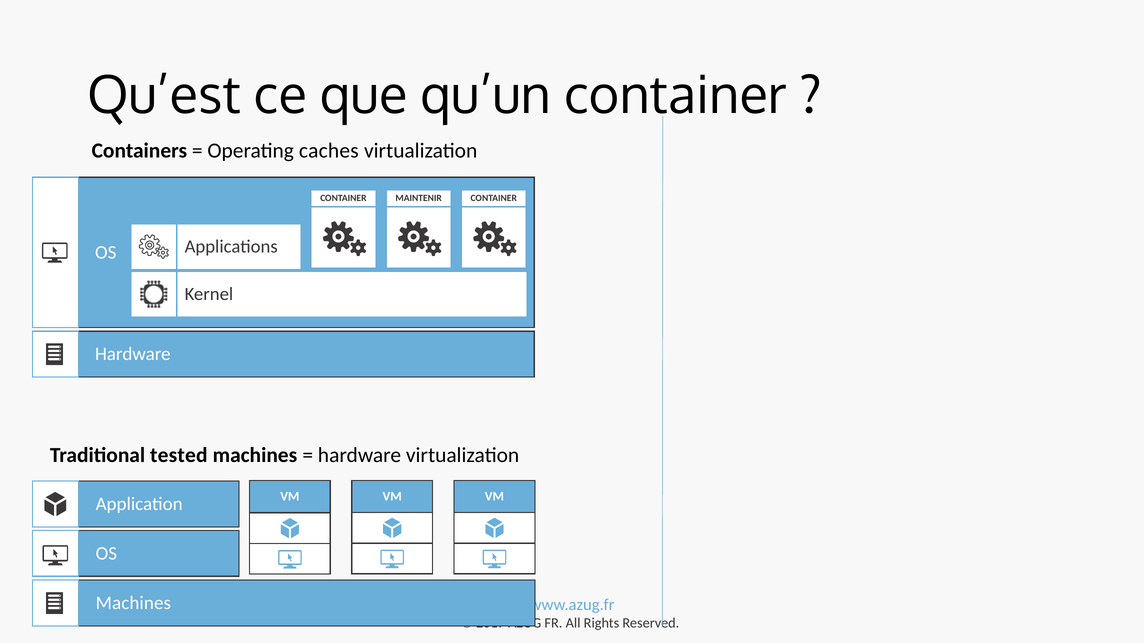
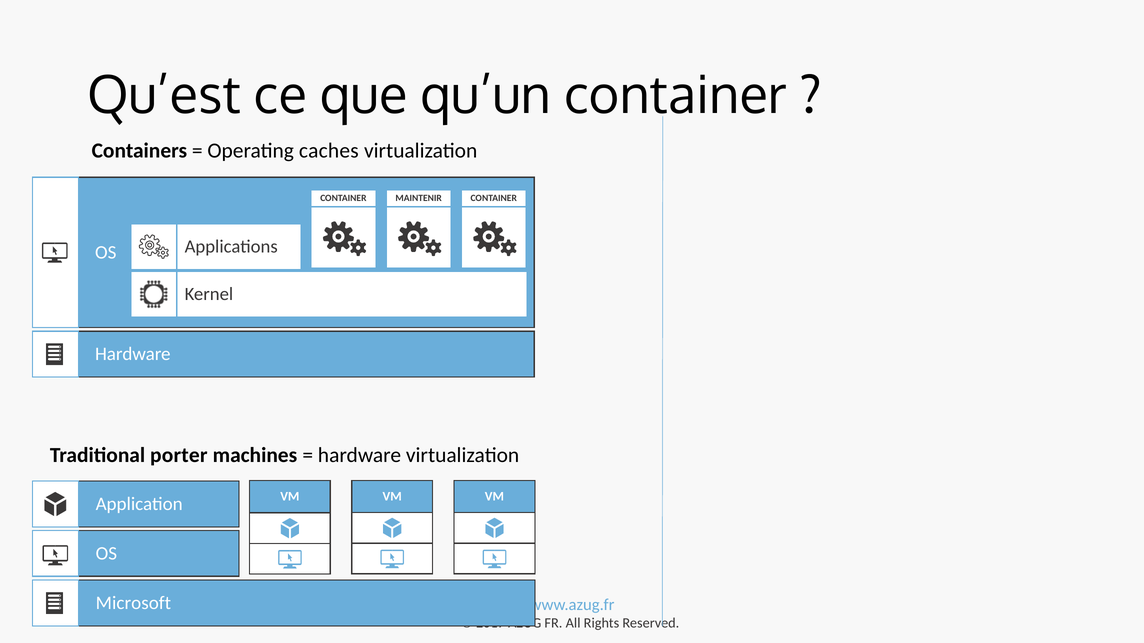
tested: tested -> porter (179, 456)
Machines: Machines -> Microsoft (133, 603)
